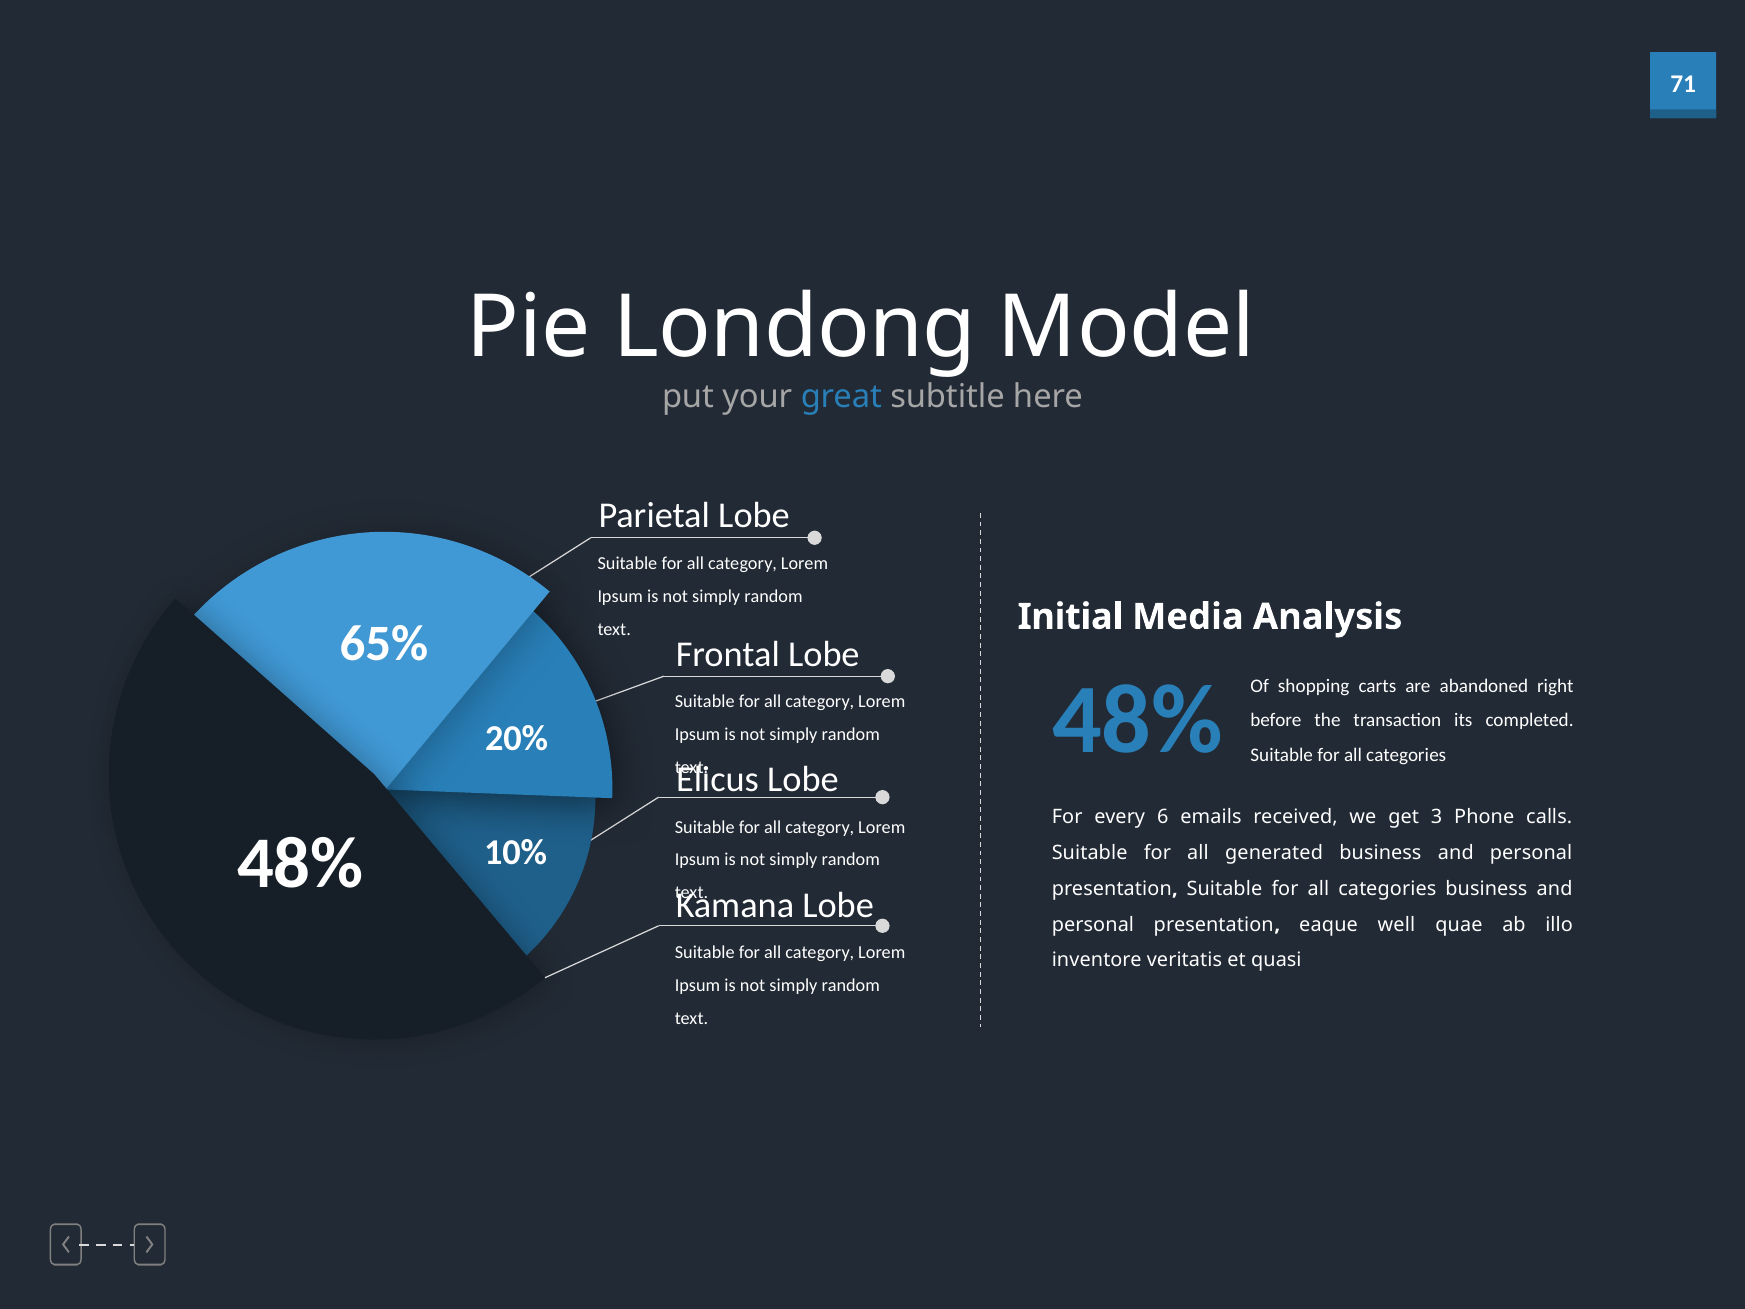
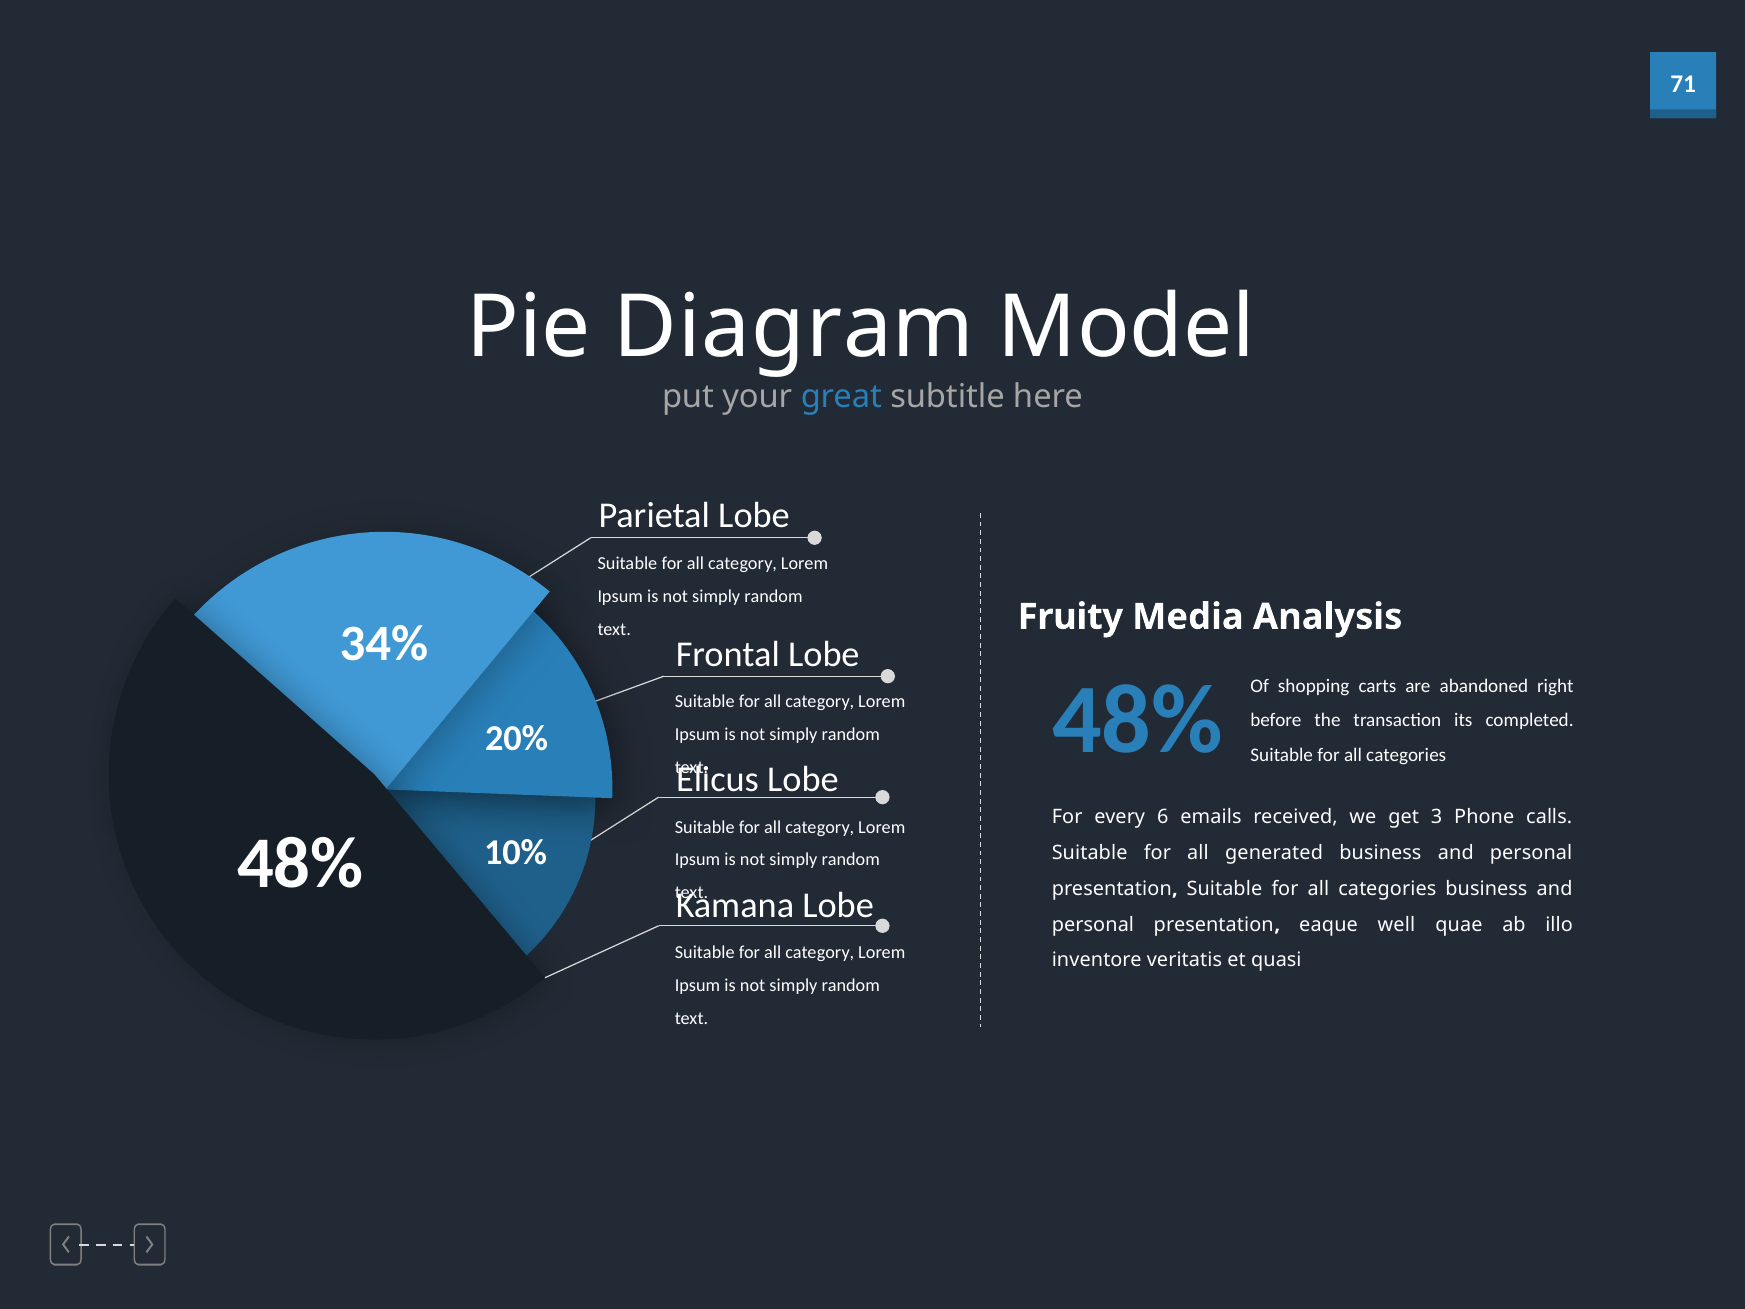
Londong: Londong -> Diagram (794, 328)
Initial: Initial -> Fruity (1070, 617)
65%: 65% -> 34% (384, 644)
